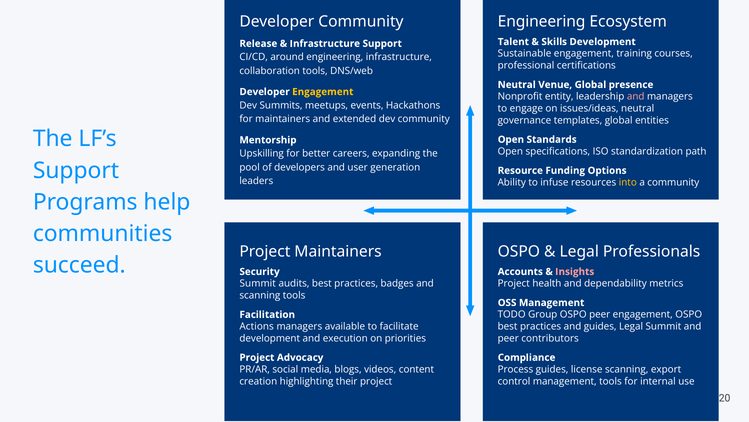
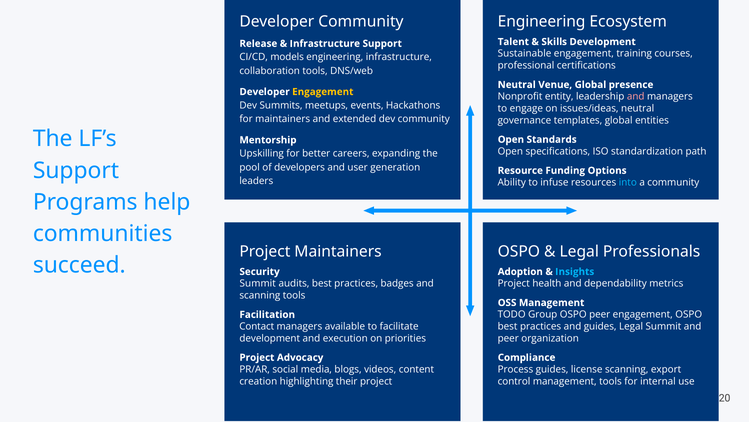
around: around -> models (287, 57)
into colour: yellow -> light blue (628, 182)
Accounts: Accounts -> Adoption (520, 271)
Insights colour: pink -> light blue (575, 271)
Actions: Actions -> Contact (257, 326)
contributors: contributors -> organization (550, 338)
